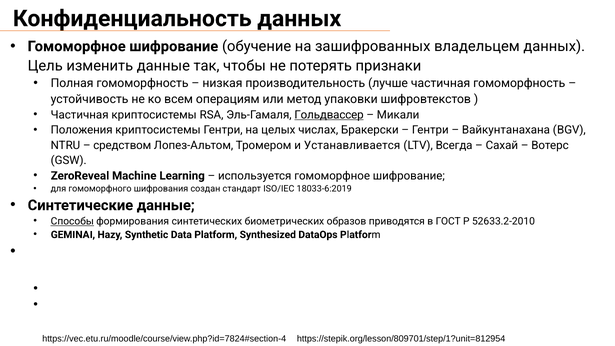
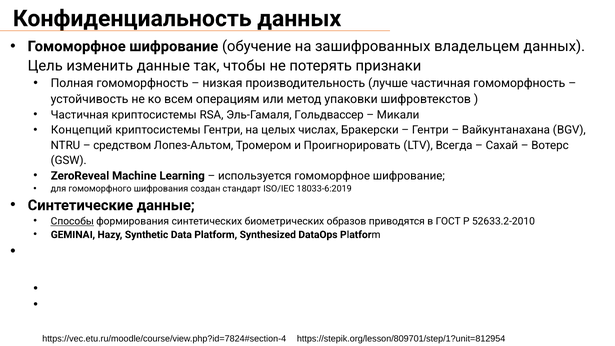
Гольдвассер underline: present -> none (329, 115)
Положения: Положения -> Концепций (82, 130)
Устанавливается: Устанавливается -> Проигнорировать (352, 145)
